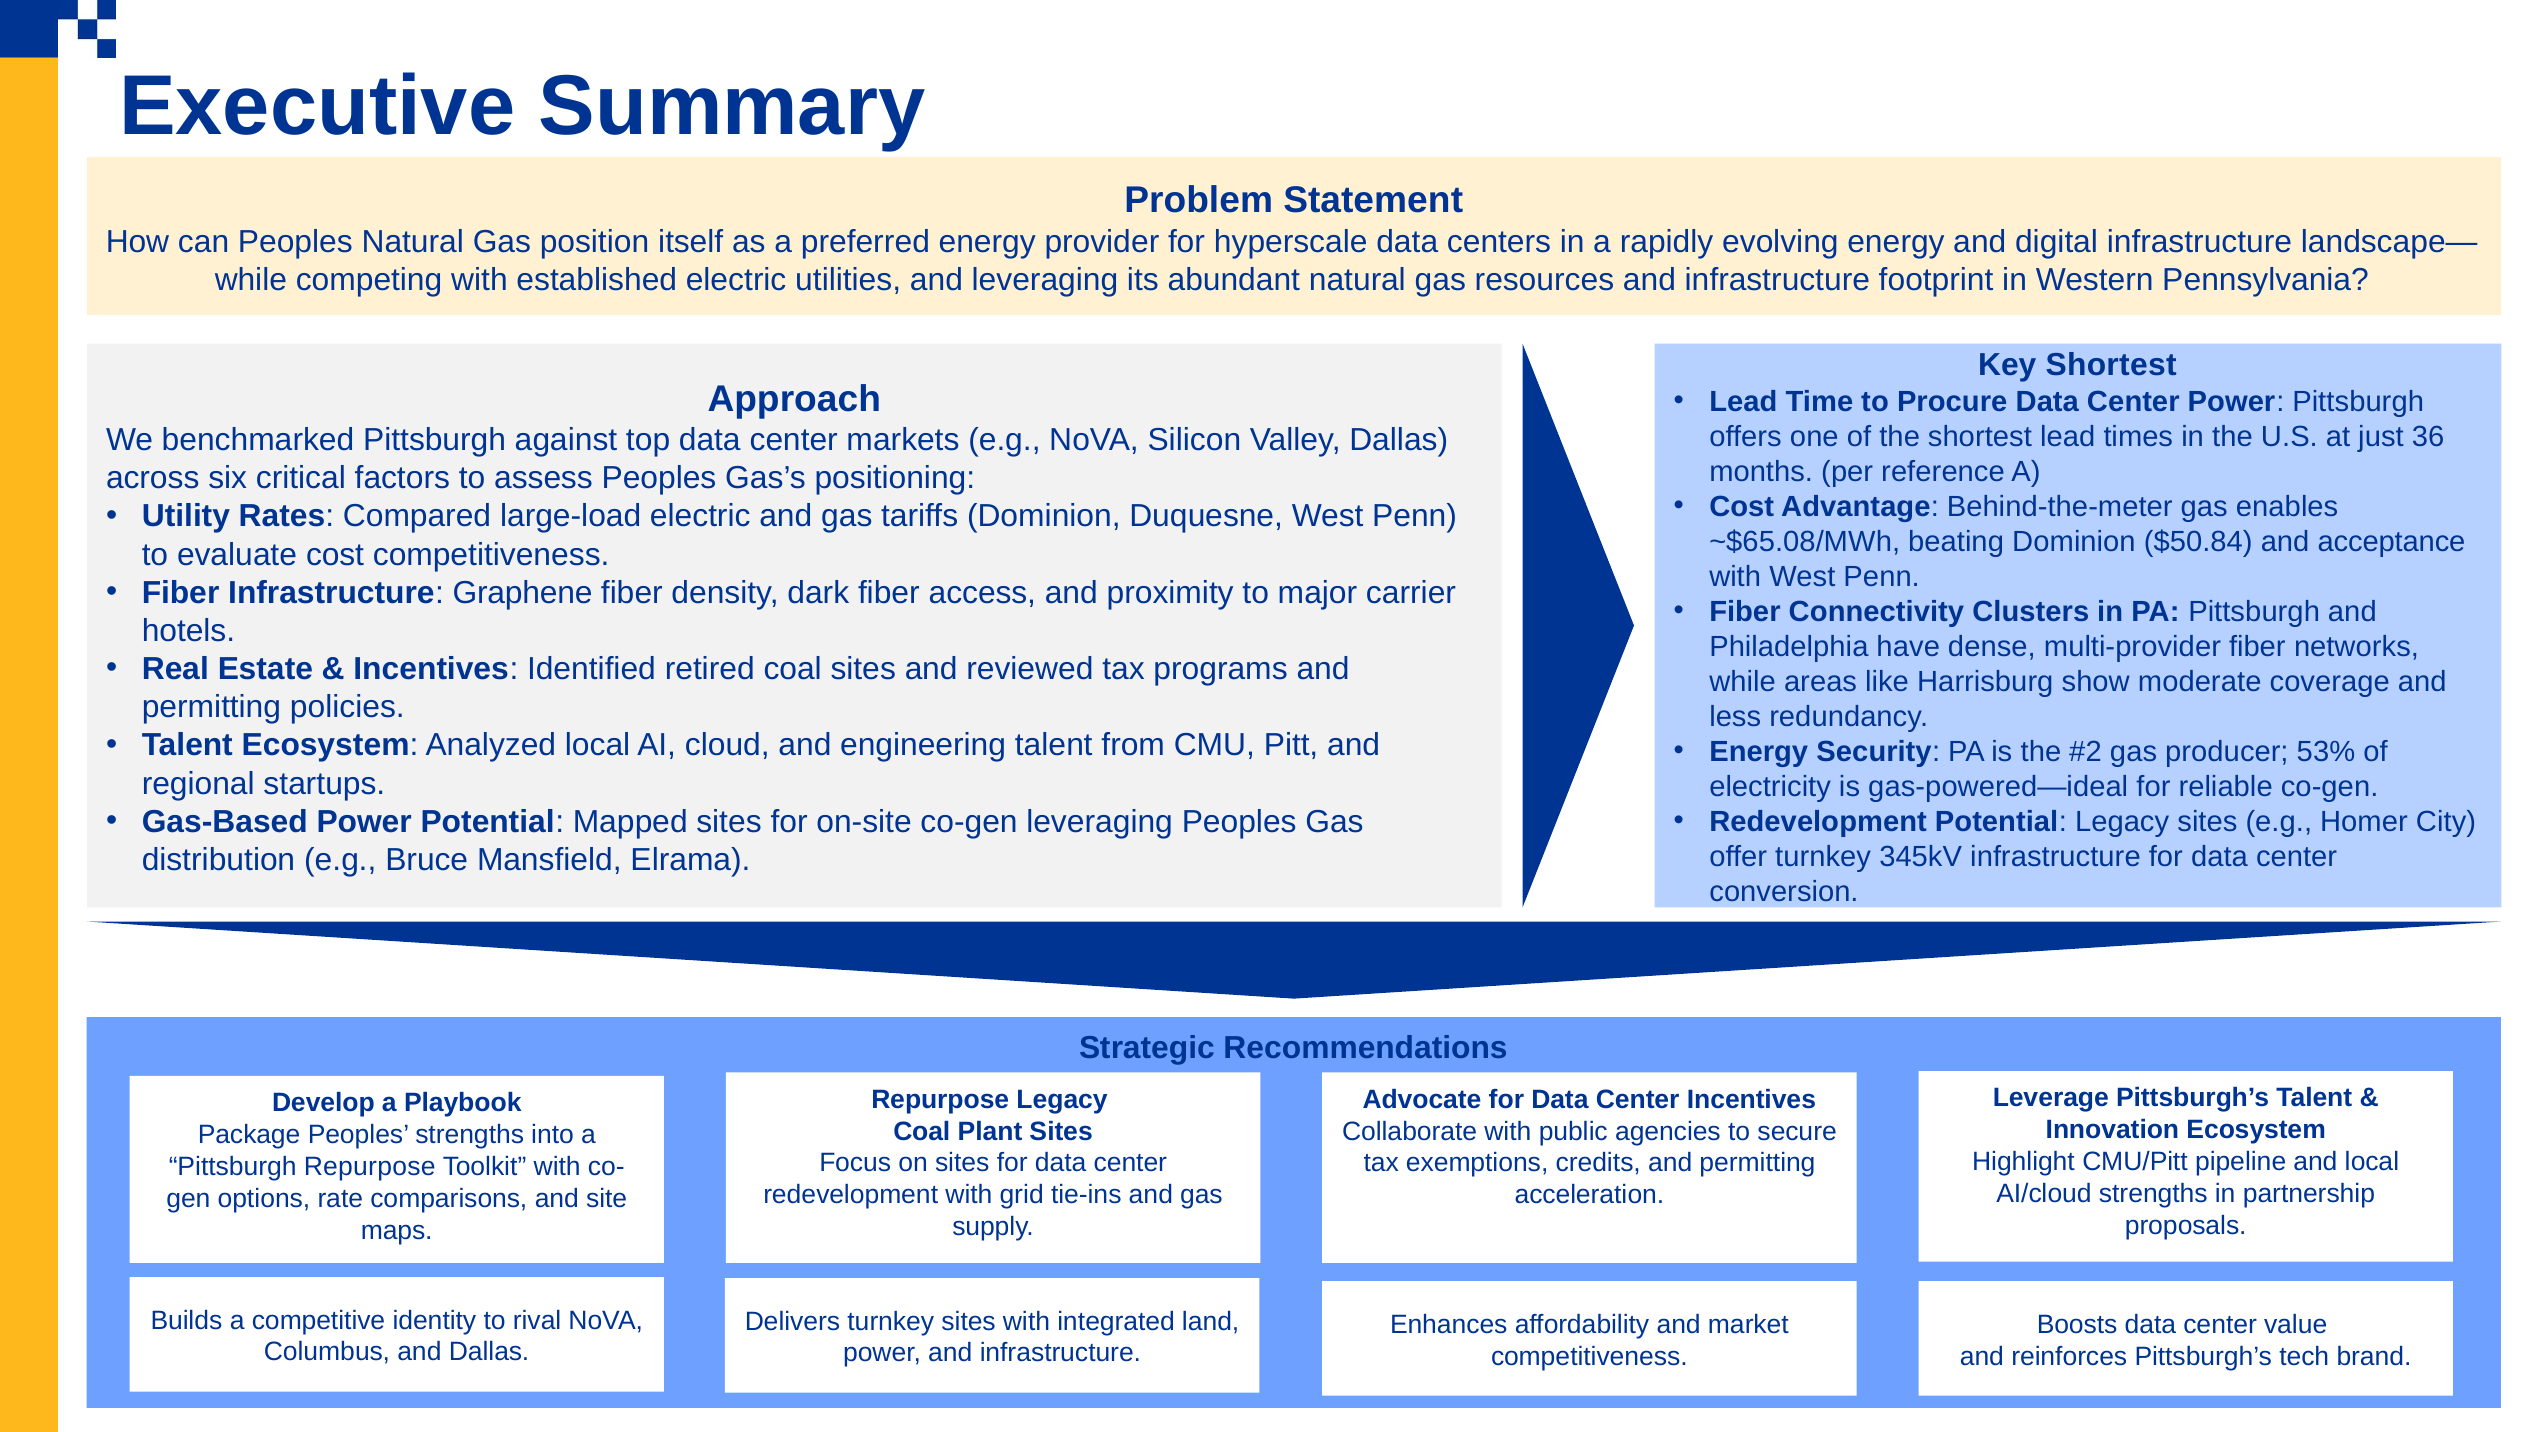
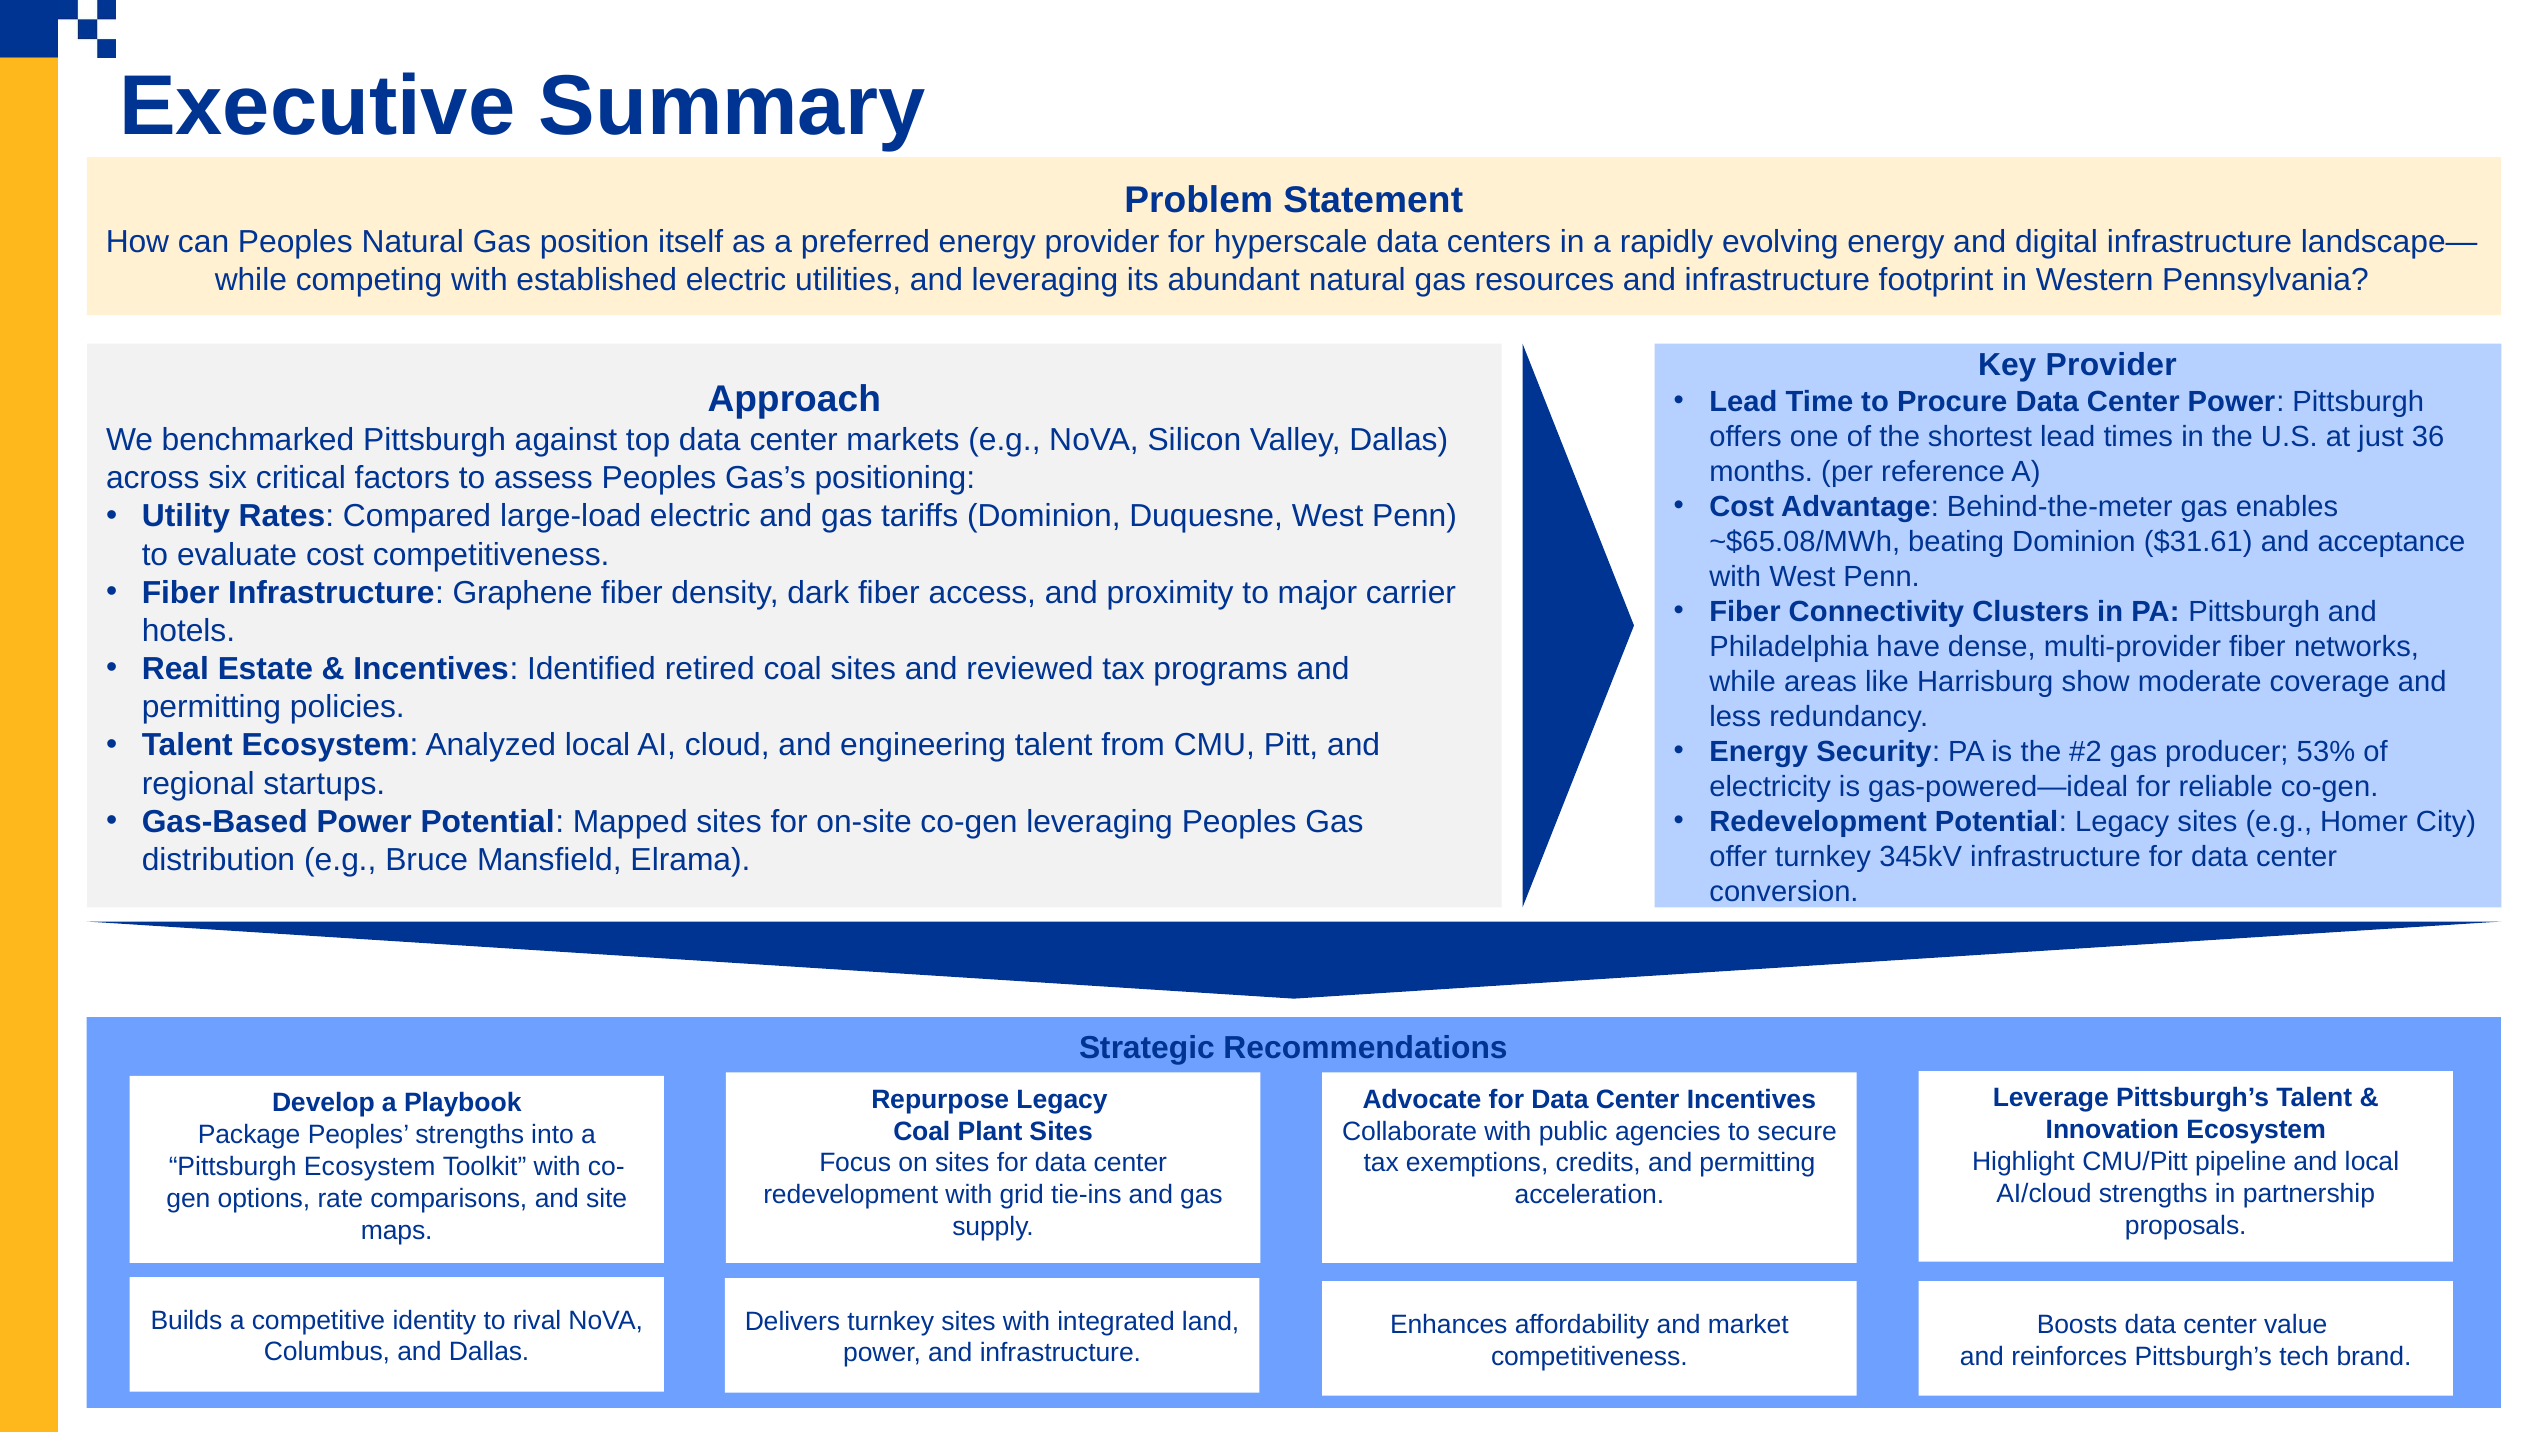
Key Shortest: Shortest -> Provider (2111, 365)
$50.84: $50.84 -> $31.61 (2198, 541)
Pittsburgh Repurpose: Repurpose -> Ecosystem (370, 1166)
